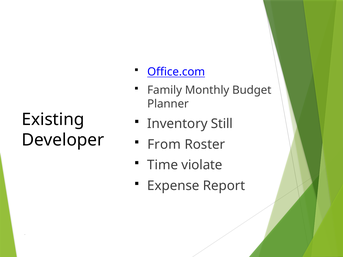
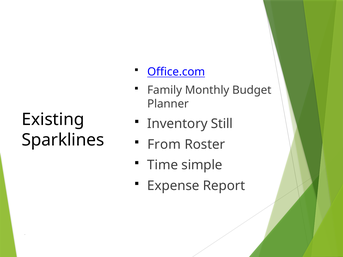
Developer: Developer -> Sparklines (63, 140)
violate: violate -> simple (202, 165)
